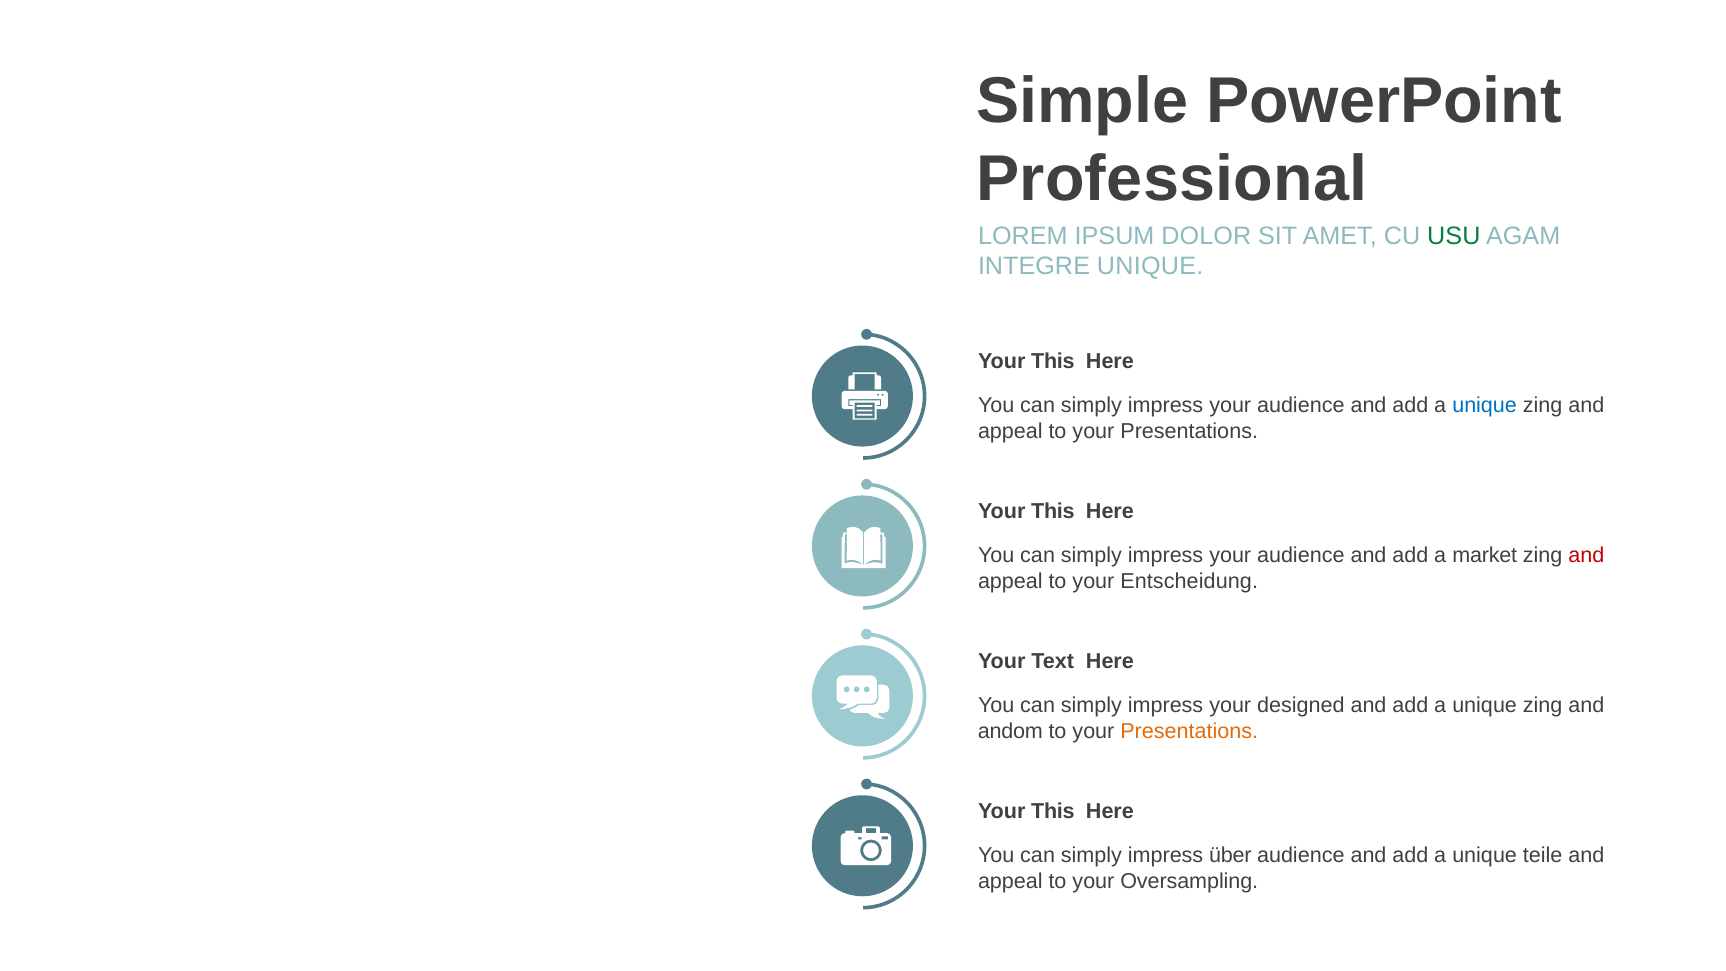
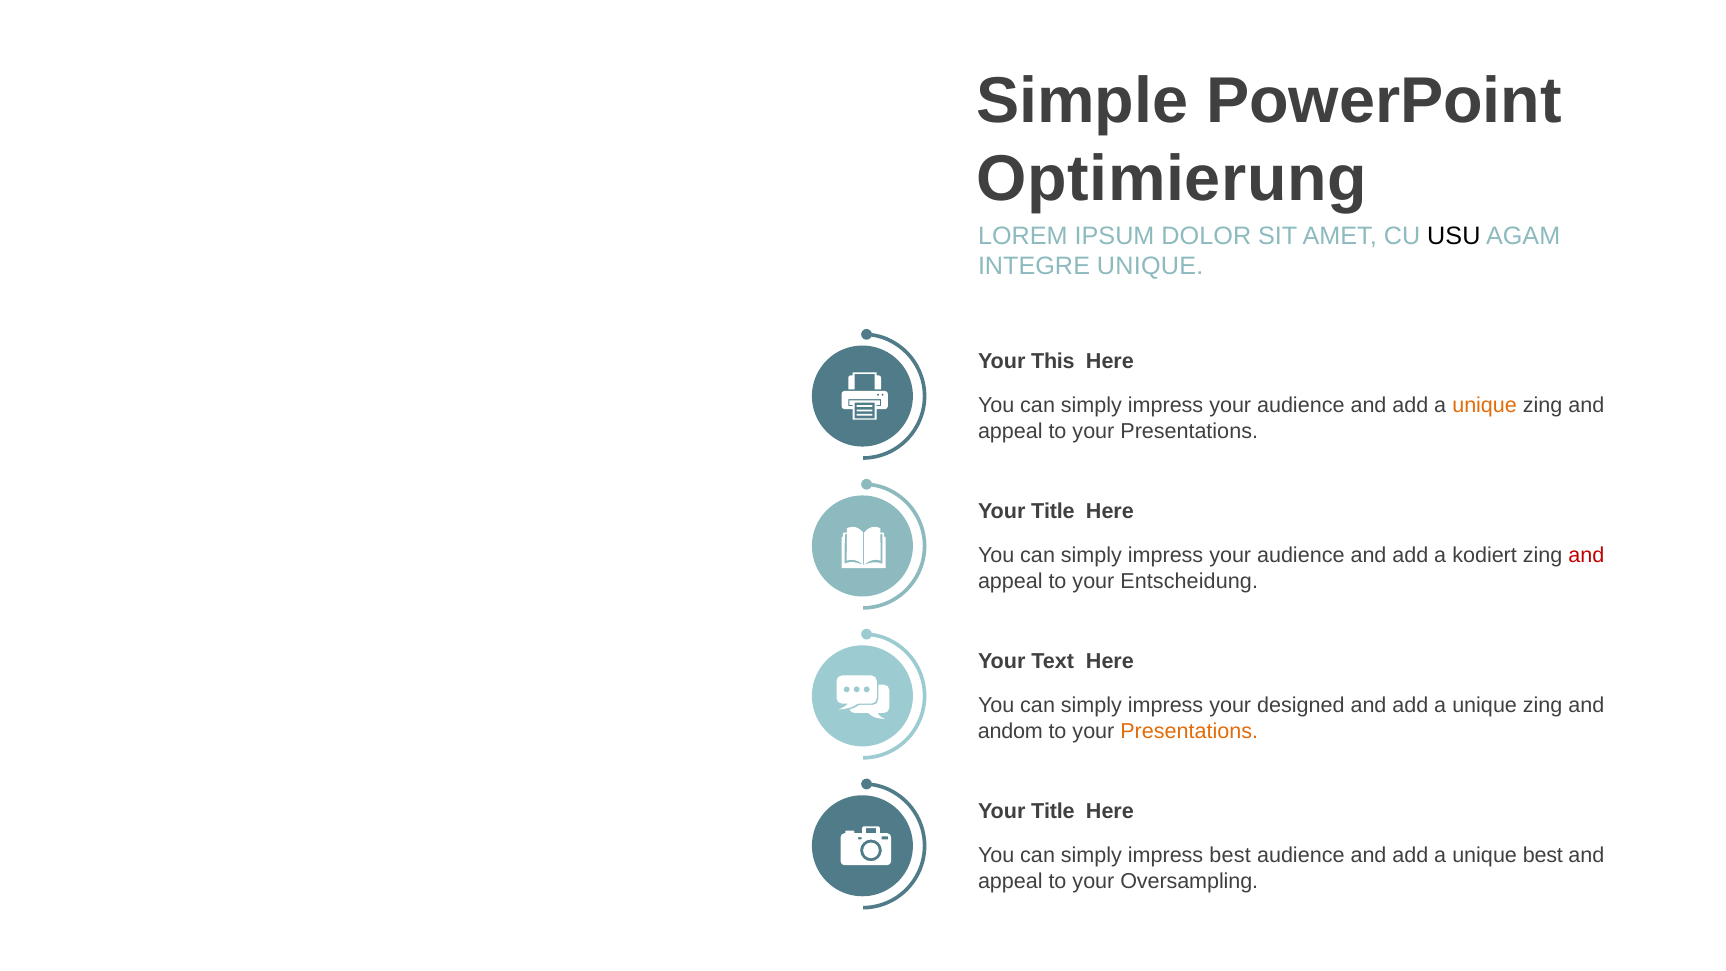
Professional: Professional -> Optimierung (1172, 179)
USU colour: green -> black (1454, 236)
unique colour: blue -> orange (1485, 406)
This: This -> Title (1053, 511)
market: market -> kodiert (1485, 556)
This: This -> Title (1053, 811)
impress über: über -> best (1230, 856)
unique teile: teile -> best (1543, 856)
